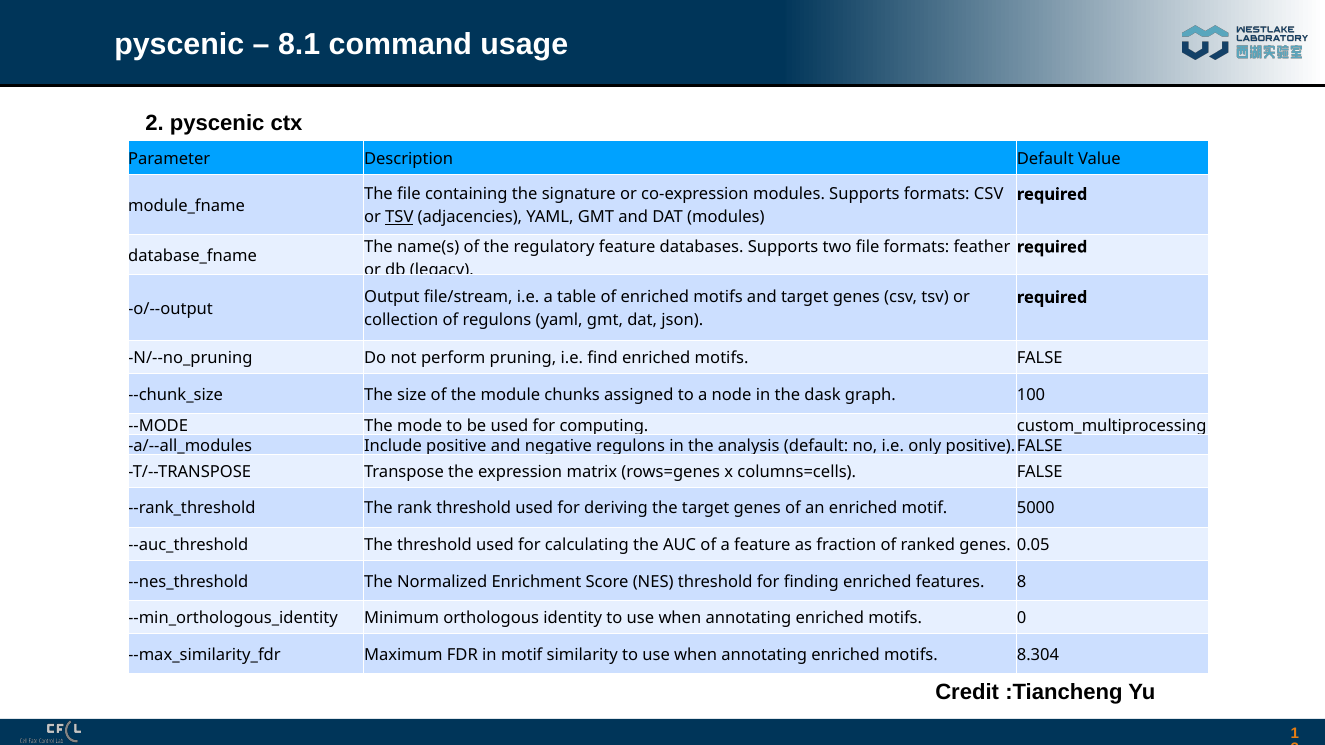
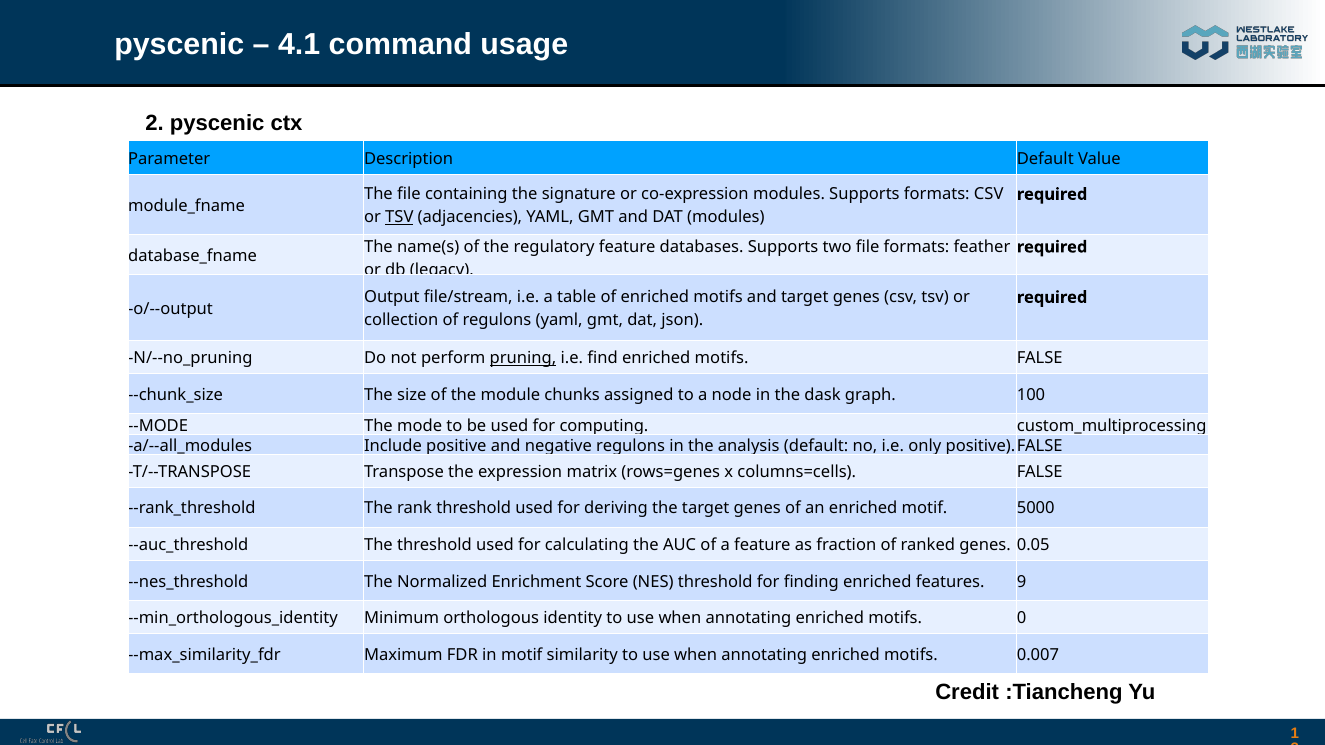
8.1: 8.1 -> 4.1 (299, 45)
pruning underline: none -> present (523, 358)
features 8: 8 -> 9 (1022, 582)
8.304: 8.304 -> 0.007 (1038, 655)
